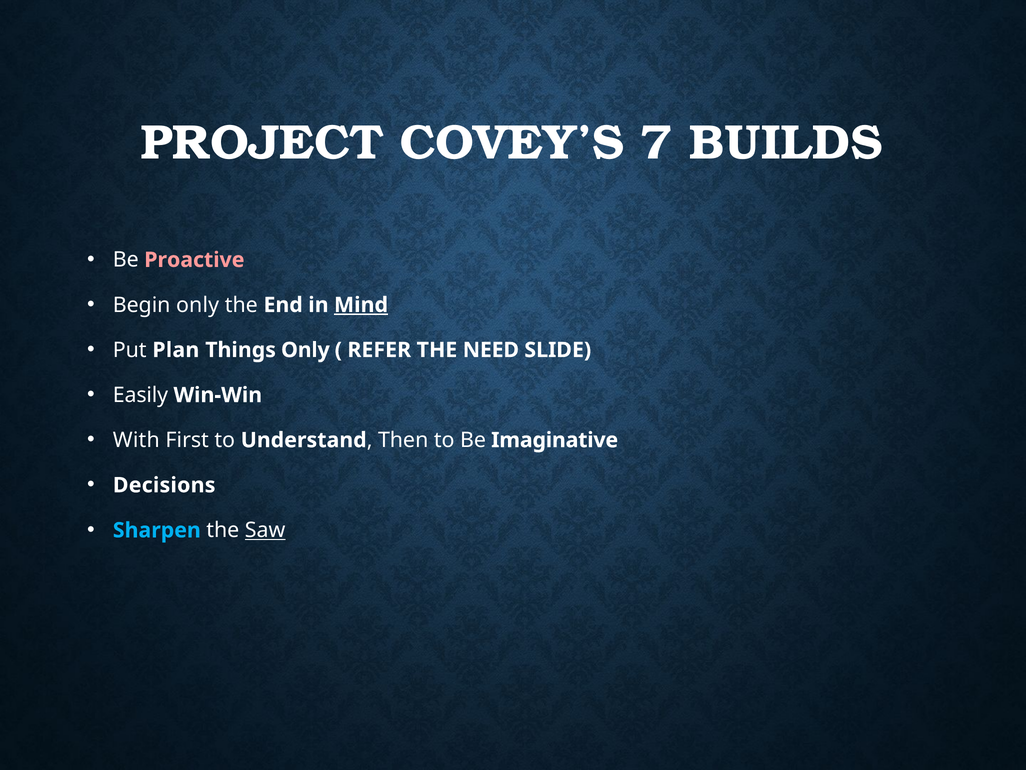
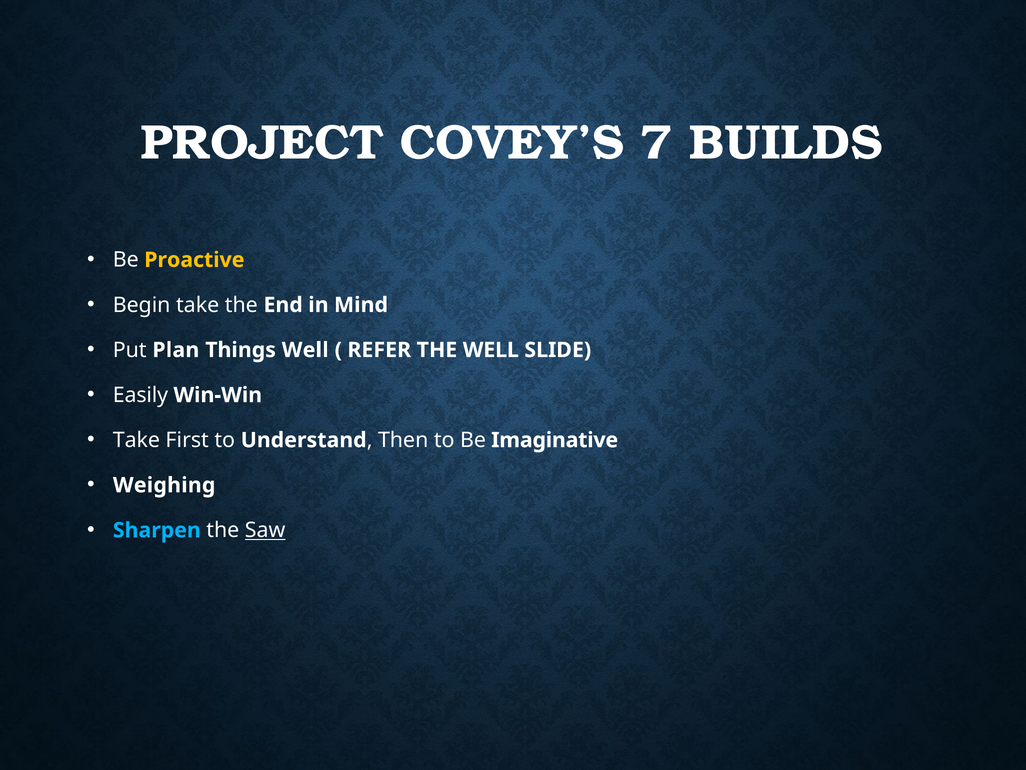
Proactive colour: pink -> yellow (194, 260)
Begin only: only -> take (198, 305)
Mind underline: present -> none (361, 305)
Things Only: Only -> Well (305, 350)
THE NEED: NEED -> WELL (491, 350)
With: With -> Take (136, 440)
Decisions: Decisions -> Weighing (164, 485)
